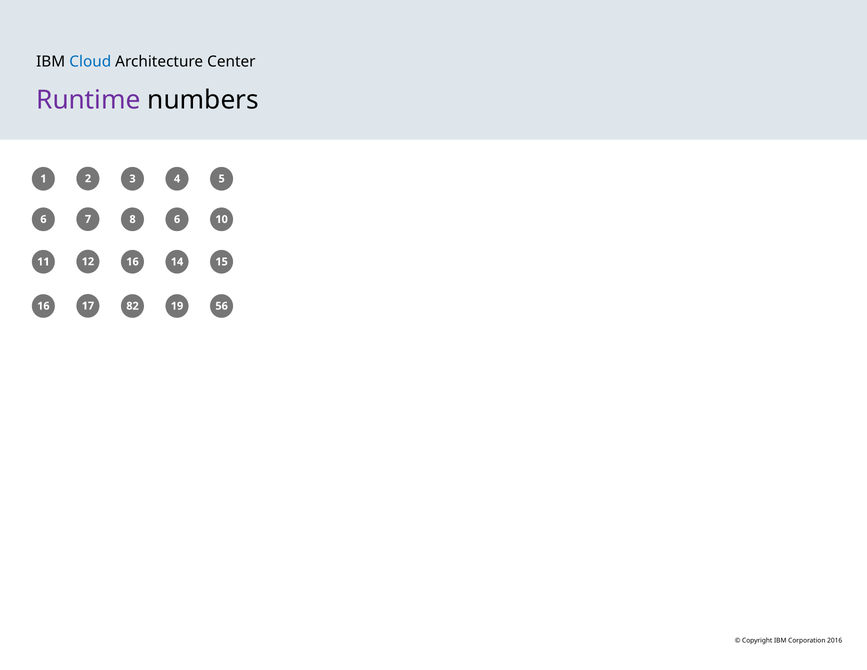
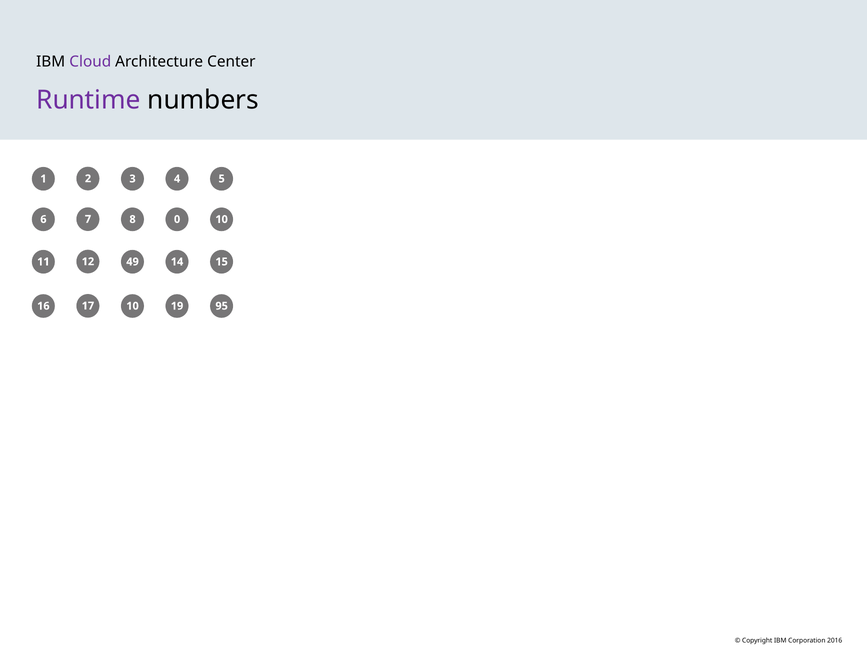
Cloud colour: blue -> purple (90, 61)
8 6: 6 -> 0 (177, 219)
12 16: 16 -> 49 (133, 262)
17 82: 82 -> 10 (133, 306)
56: 56 -> 95 (222, 306)
